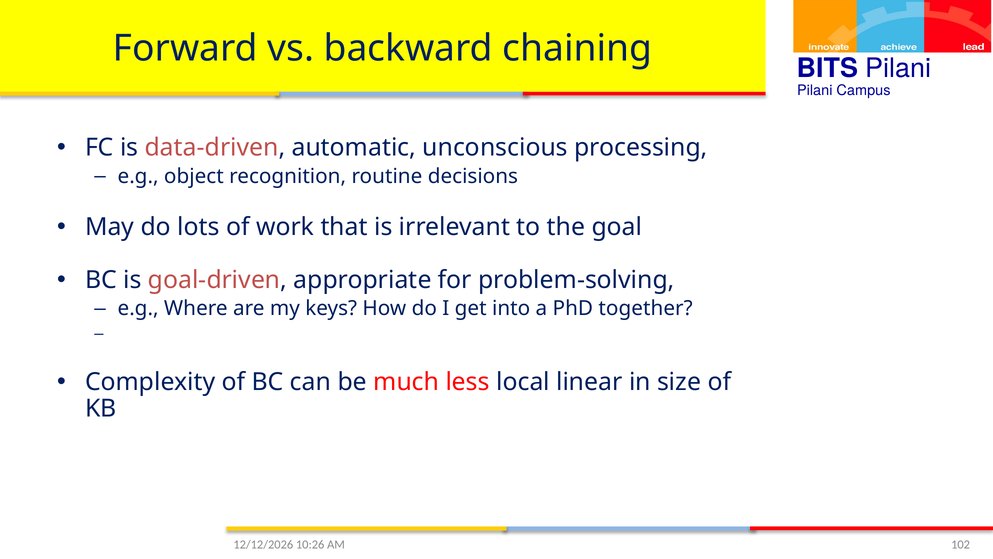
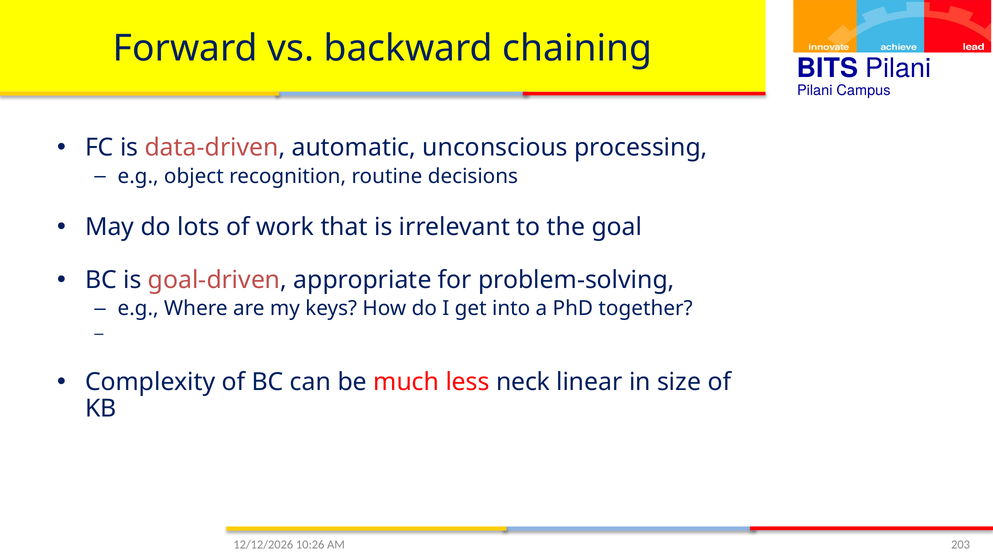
local: local -> neck (523, 382)
102: 102 -> 203 (961, 544)
